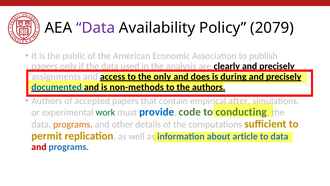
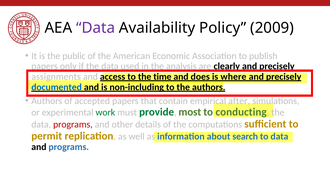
2079: 2079 -> 2009 (272, 28)
the only: only -> time (162, 77)
during: during -> where (233, 77)
non-methods: non-methods -> non-including (137, 87)
provide colour: blue -> green (157, 112)
code: code -> most (190, 112)
programs colour: orange -> red (73, 124)
article: article -> search (245, 136)
and colour: red -> black (39, 147)
